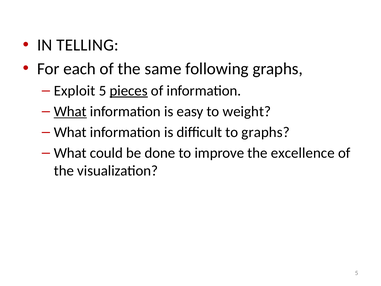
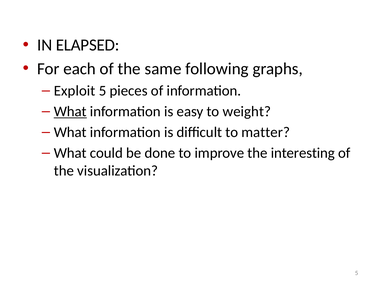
TELLING: TELLING -> ELAPSED (88, 45)
pieces underline: present -> none (129, 91)
to graphs: graphs -> matter (266, 132)
excellence: excellence -> interesting (303, 153)
